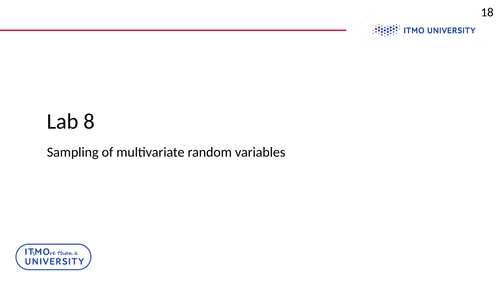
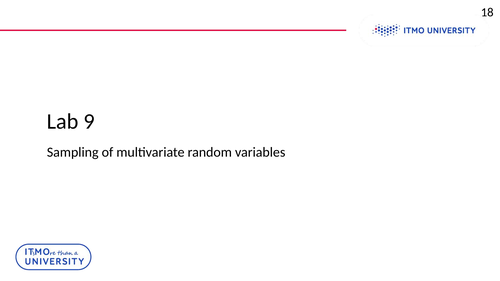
8: 8 -> 9 (89, 122)
